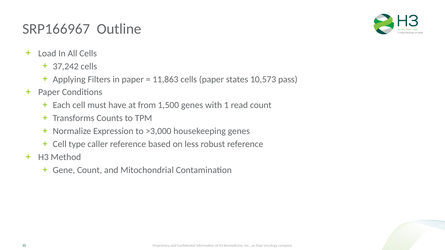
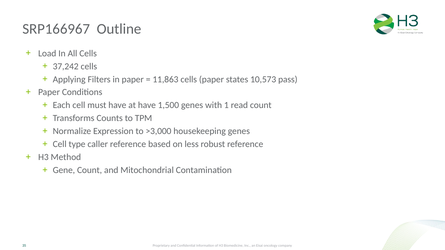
at from: from -> have (147, 105)
